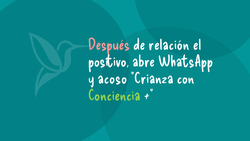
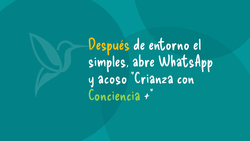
Después colour: pink -> yellow (109, 45)
relación: relación -> entorno (169, 45)
positivo: positivo -> simples (109, 61)
